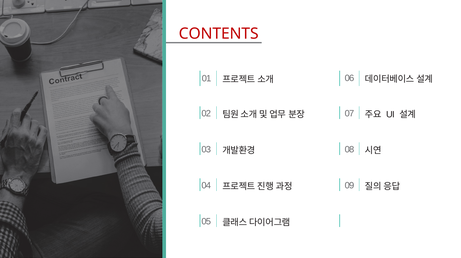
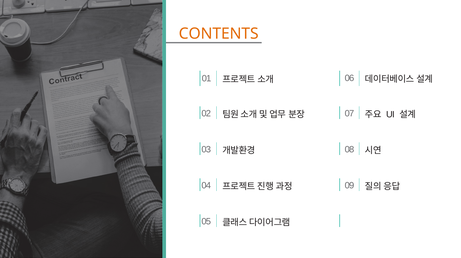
CONTENTS colour: red -> orange (219, 34)
